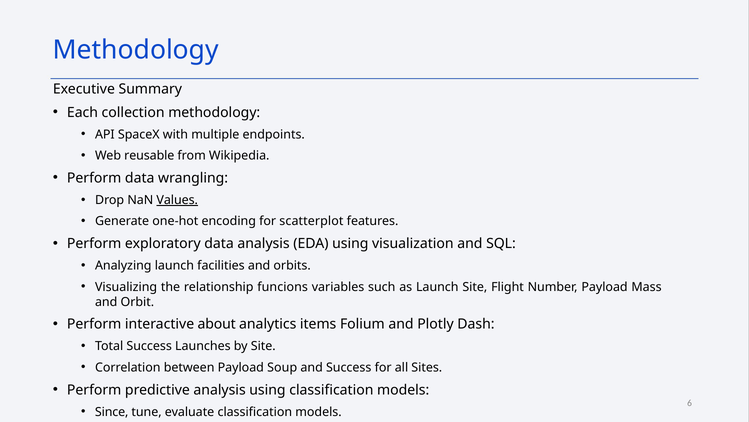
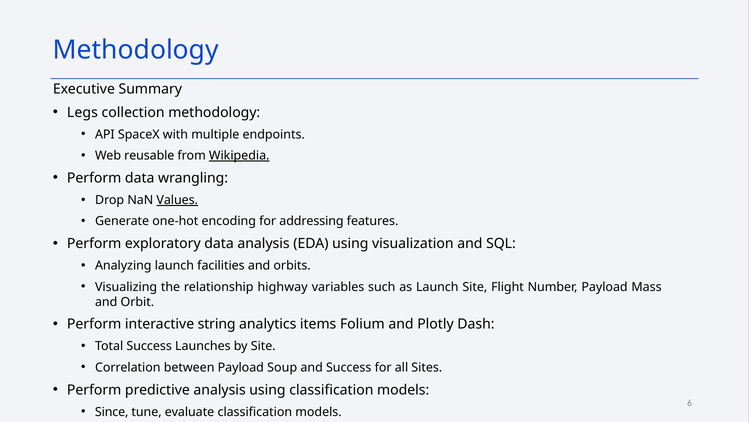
Each: Each -> Legs (82, 112)
Wikipedia underline: none -> present (239, 155)
scatterplot: scatterplot -> addressing (311, 221)
funcions: funcions -> highway (283, 287)
about: about -> string (217, 324)
